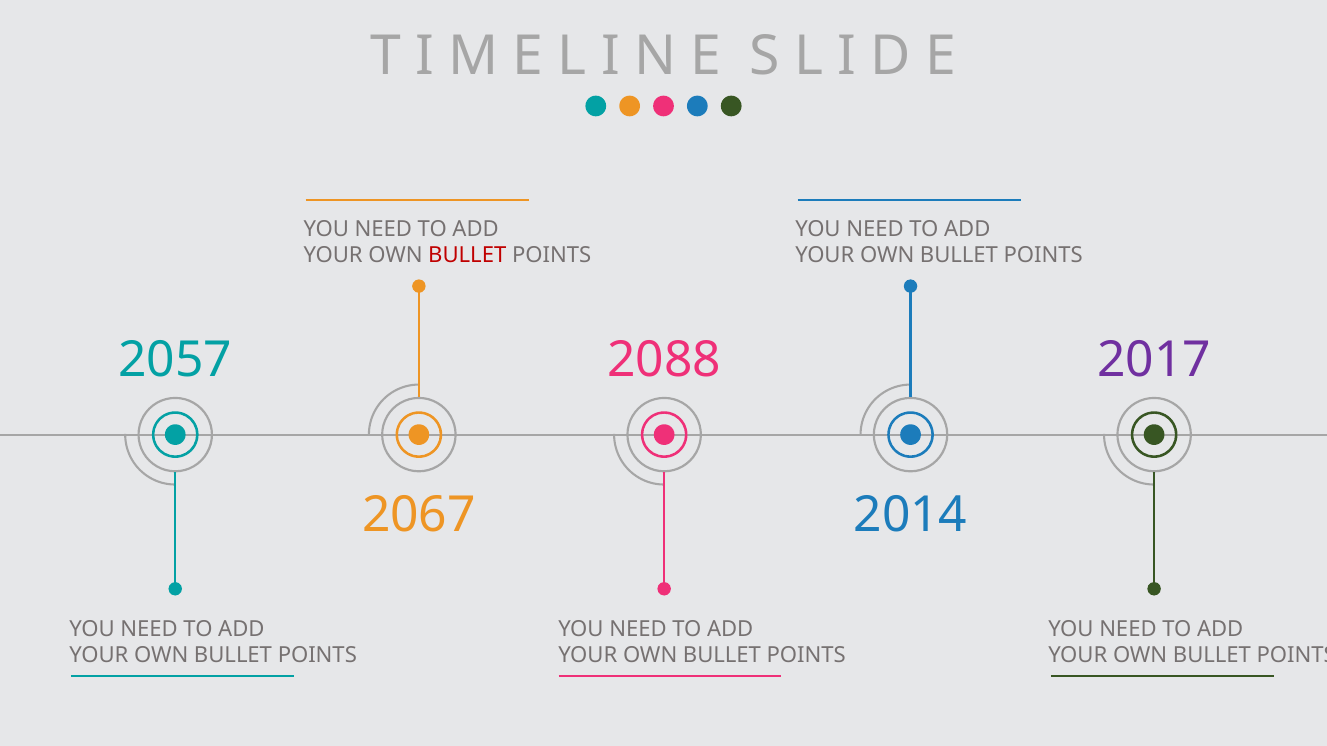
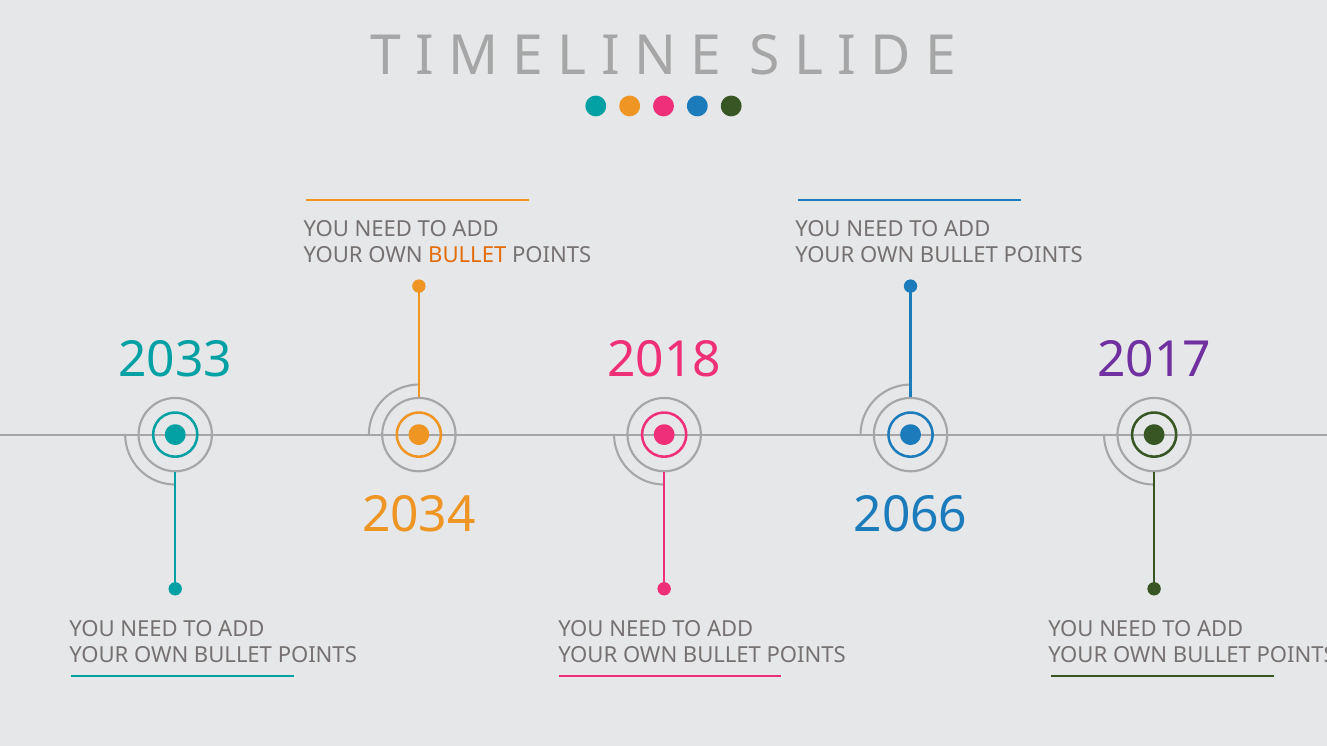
BULLET colour: red -> orange (467, 256)
2057: 2057 -> 2033 (175, 361)
2088: 2088 -> 2018 (664, 361)
2067: 2067 -> 2034 (419, 515)
2014: 2014 -> 2066 (911, 515)
